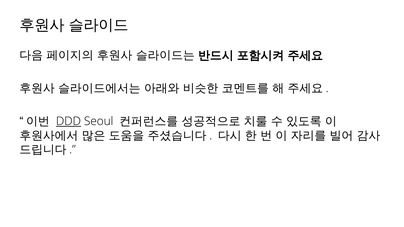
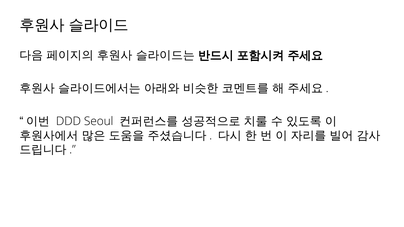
DDD underline: present -> none (68, 121)
